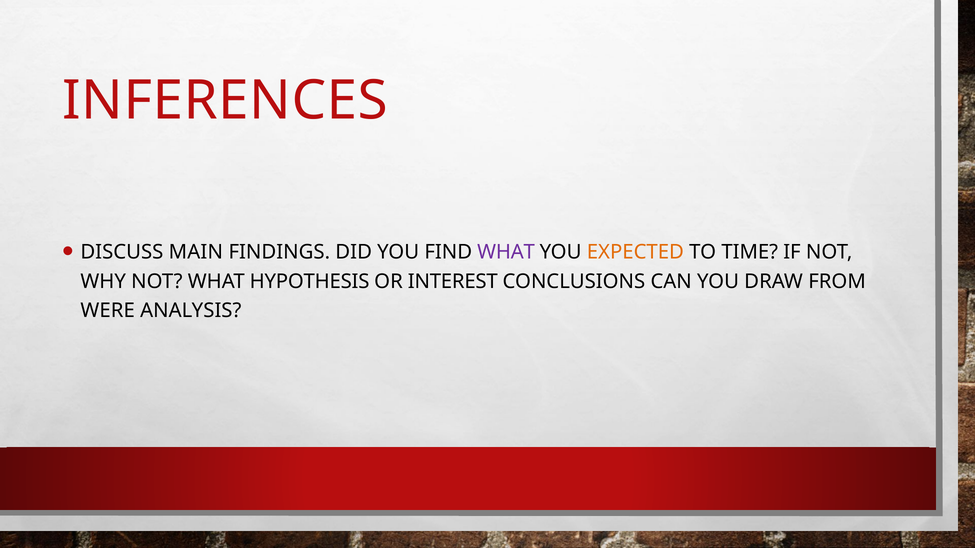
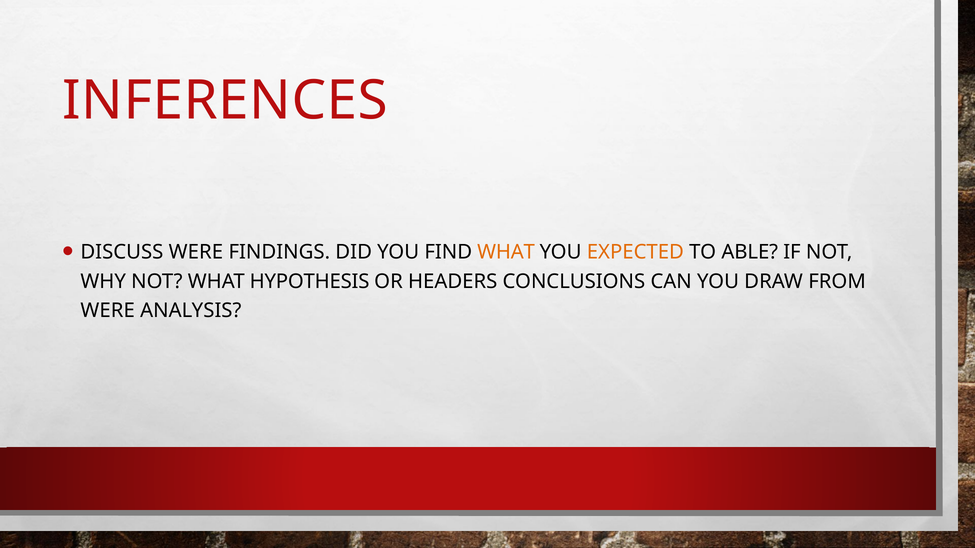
DISCUSS MAIN: MAIN -> WERE (196, 252)
WHAT colour: purple -> orange (506, 252)
TIME: TIME -> ABLE (750, 252)
INTEREST: INTEREST -> HEADERS (453, 282)
